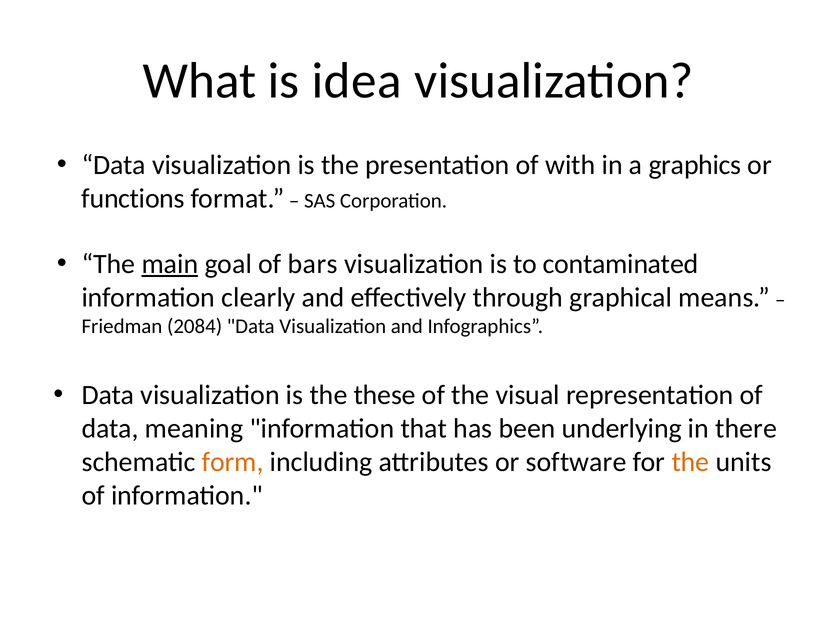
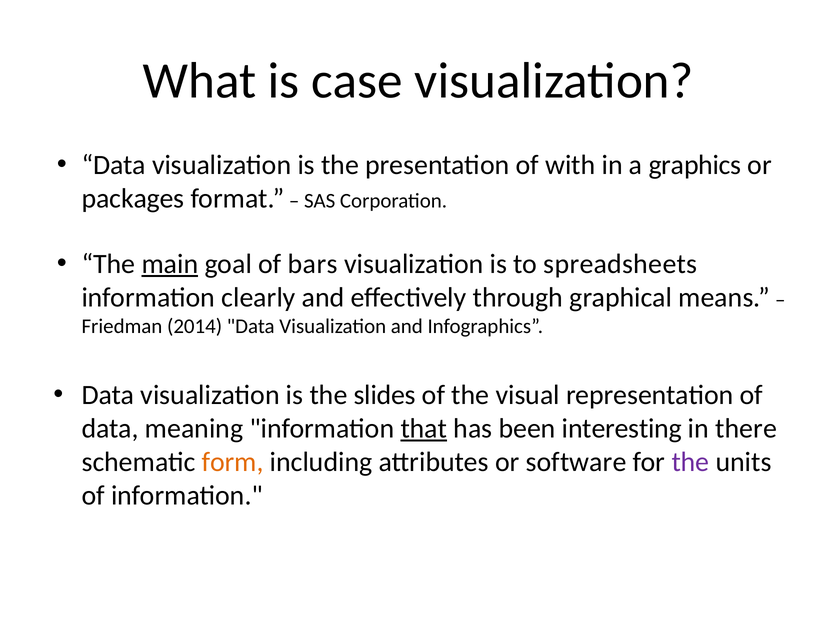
idea: idea -> case (357, 81)
functions: functions -> packages (133, 198)
contaminated: contaminated -> spreadsheets (620, 264)
2084: 2084 -> 2014 (195, 326)
these: these -> slides (385, 395)
that underline: none -> present (424, 428)
underlying: underlying -> interesting (622, 428)
the colour: orange -> purple (690, 462)
